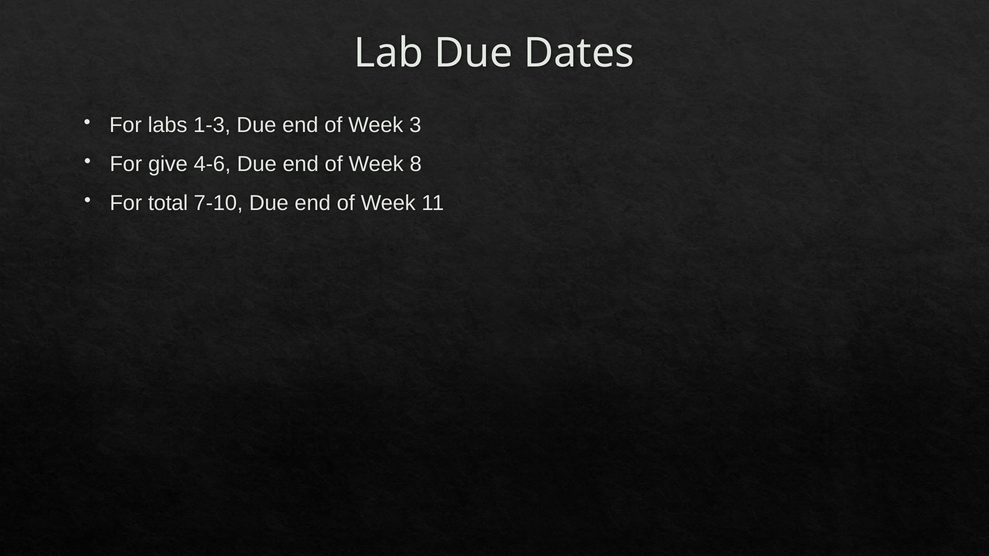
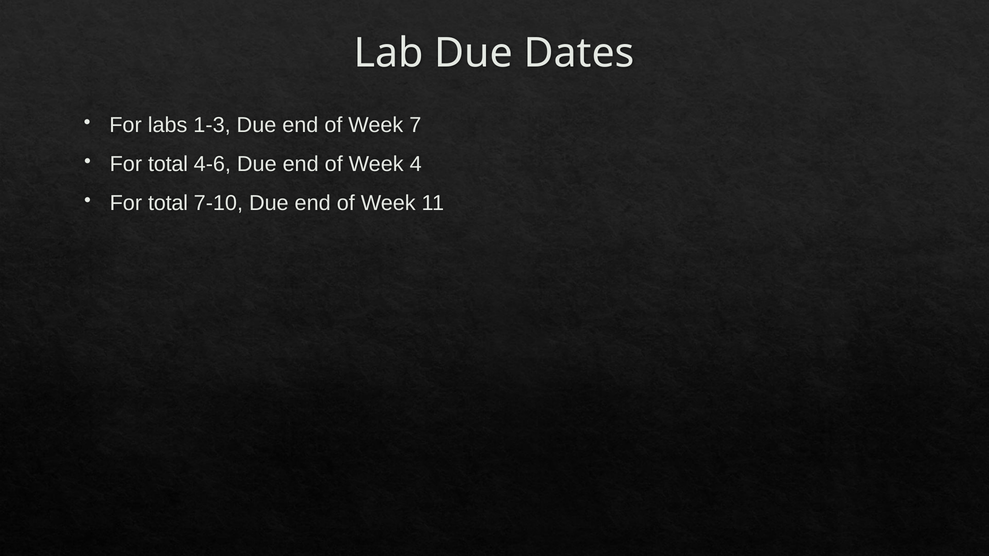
3: 3 -> 7 (415, 125)
give: give -> total (168, 164)
8: 8 -> 4 (416, 164)
